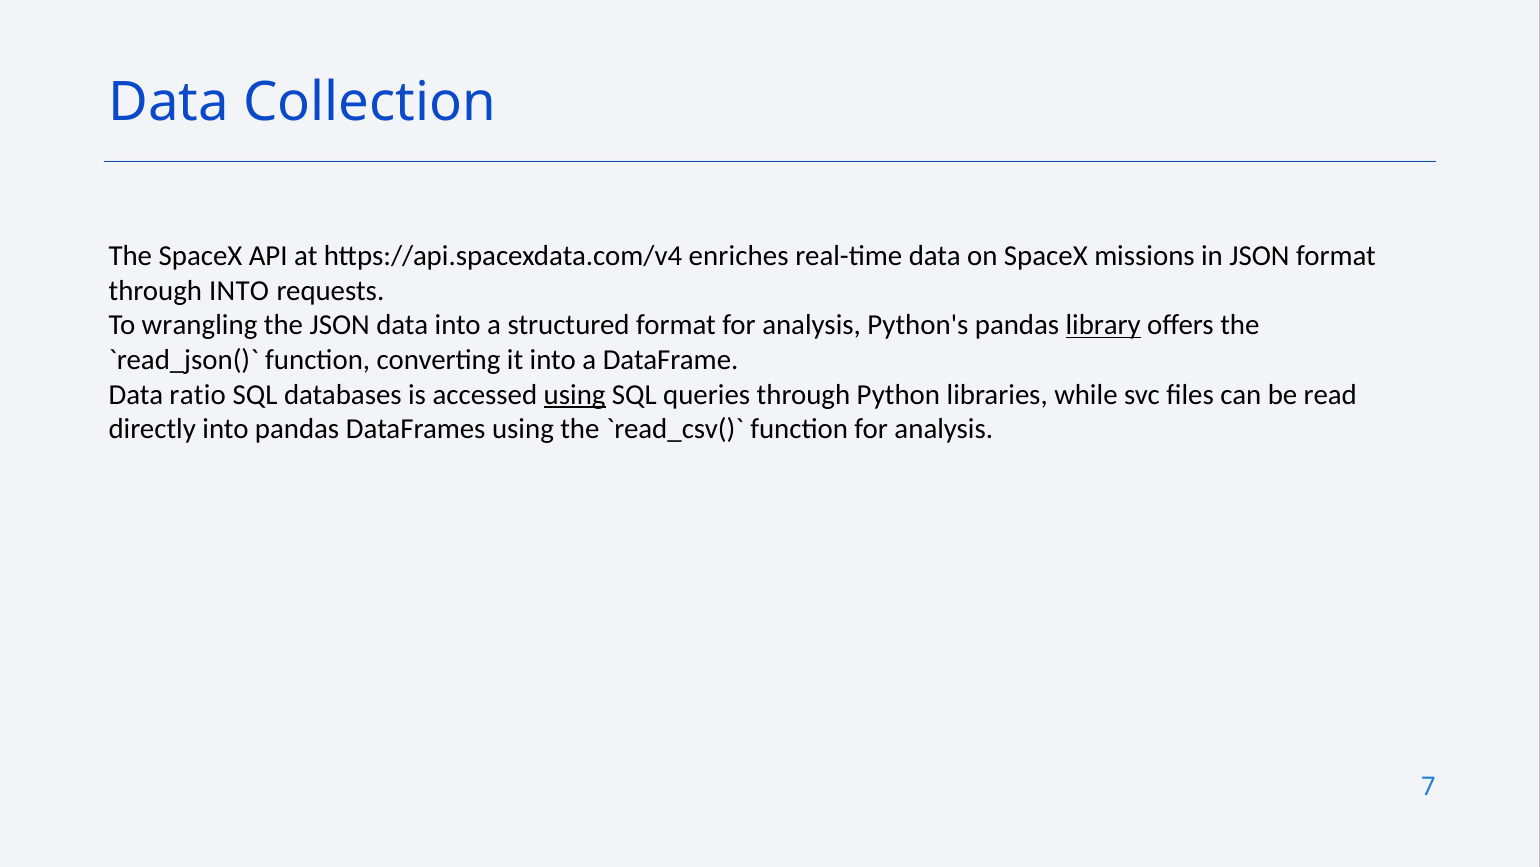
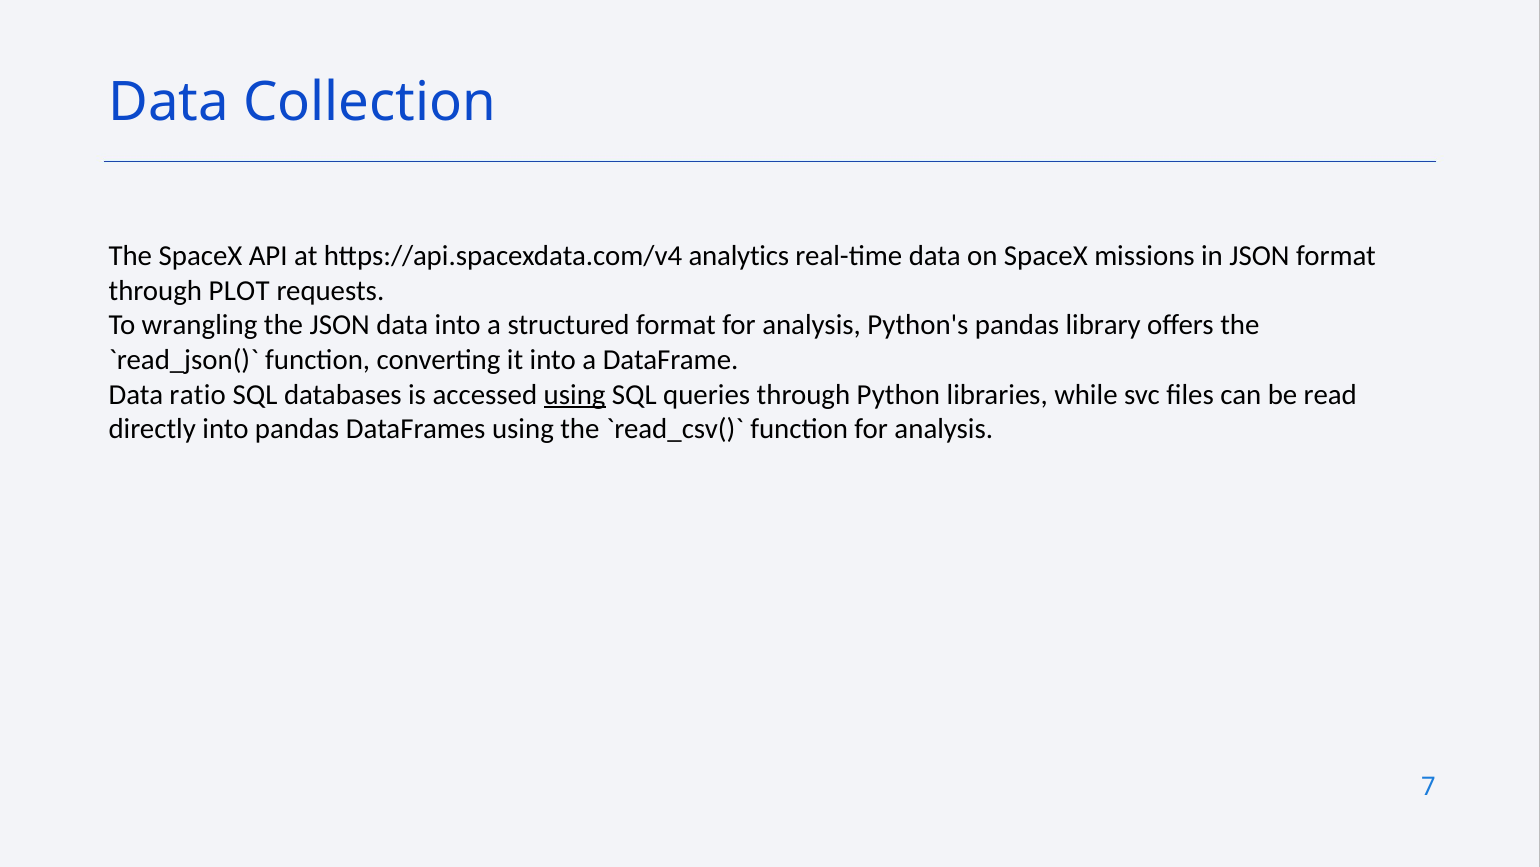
enriches: enriches -> analytics (739, 256)
through INTO: INTO -> PLOT (239, 290)
library underline: present -> none (1103, 325)
